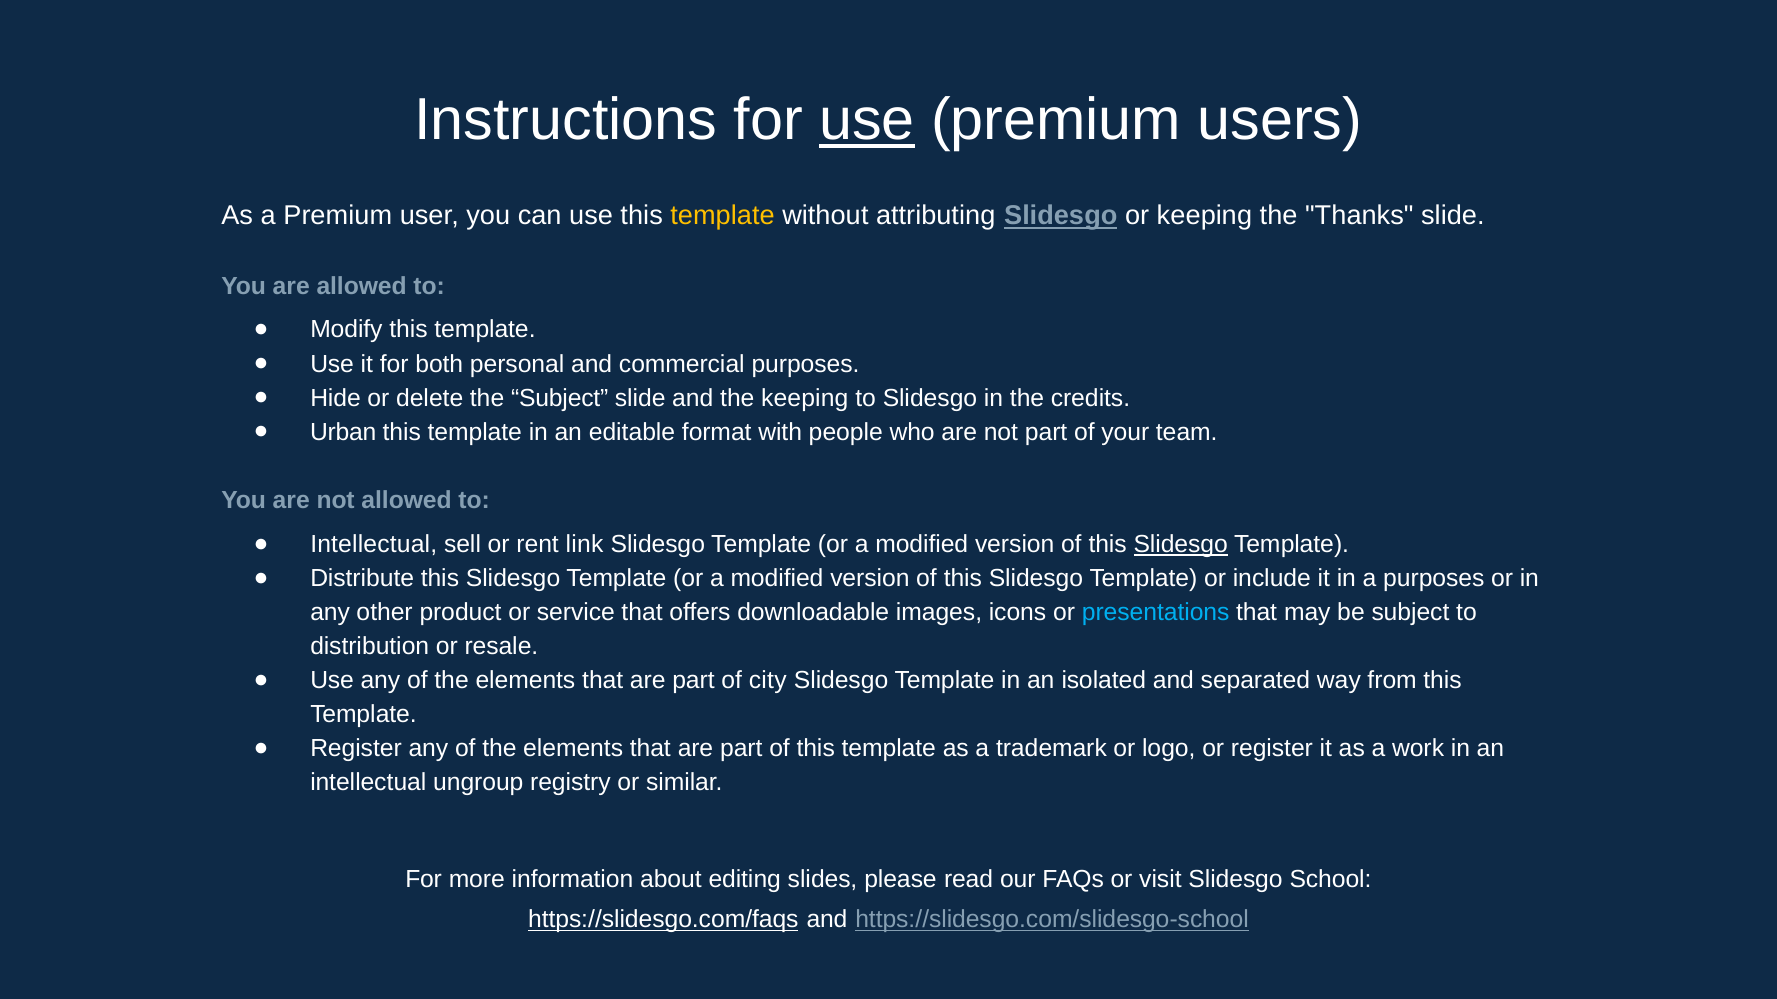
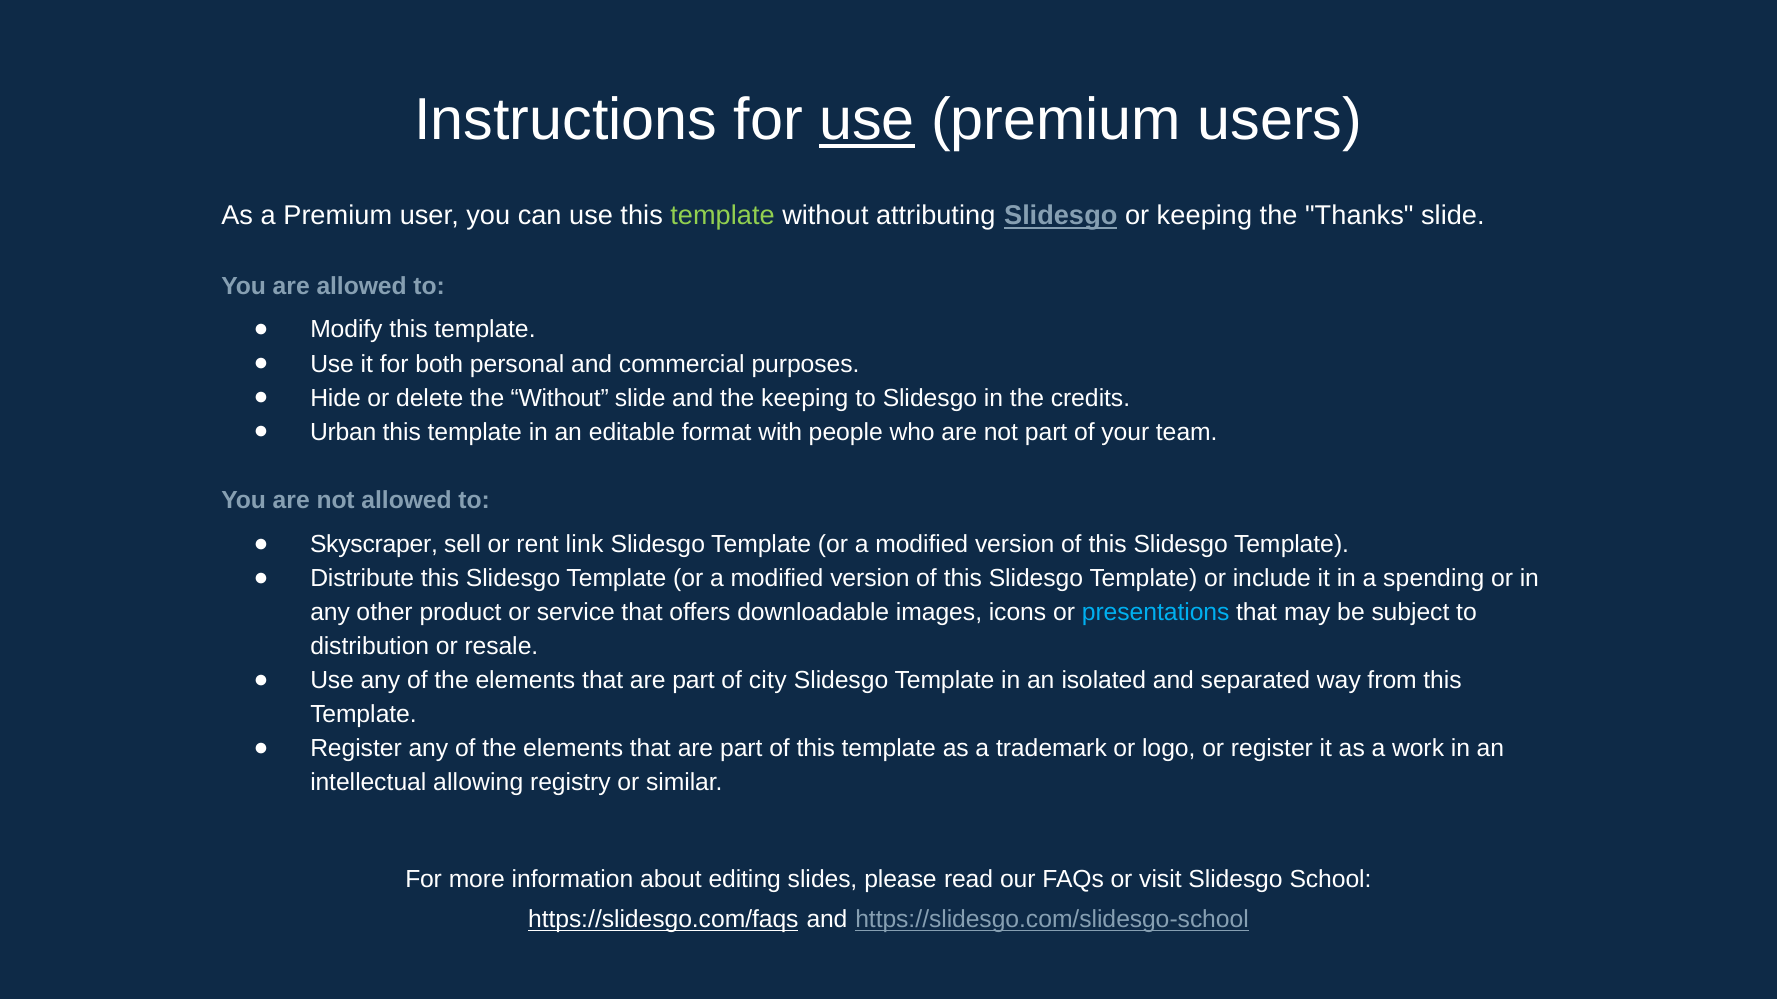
template colour: yellow -> light green (723, 216)
the Subject: Subject -> Without (560, 398)
Intellectual: Intellectual -> Skyscraper (374, 545)
Slidesgo underline: present -> none (1181, 545)
a purposes: purposes -> spending (1434, 579)
ungroup: ungroup -> allowing (478, 783)
